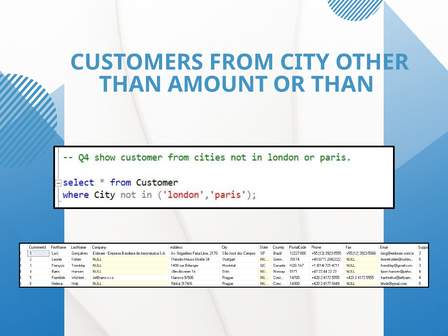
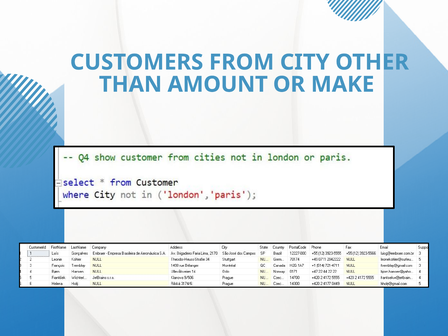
OR THAN: THAN -> MAKE (343, 84)
